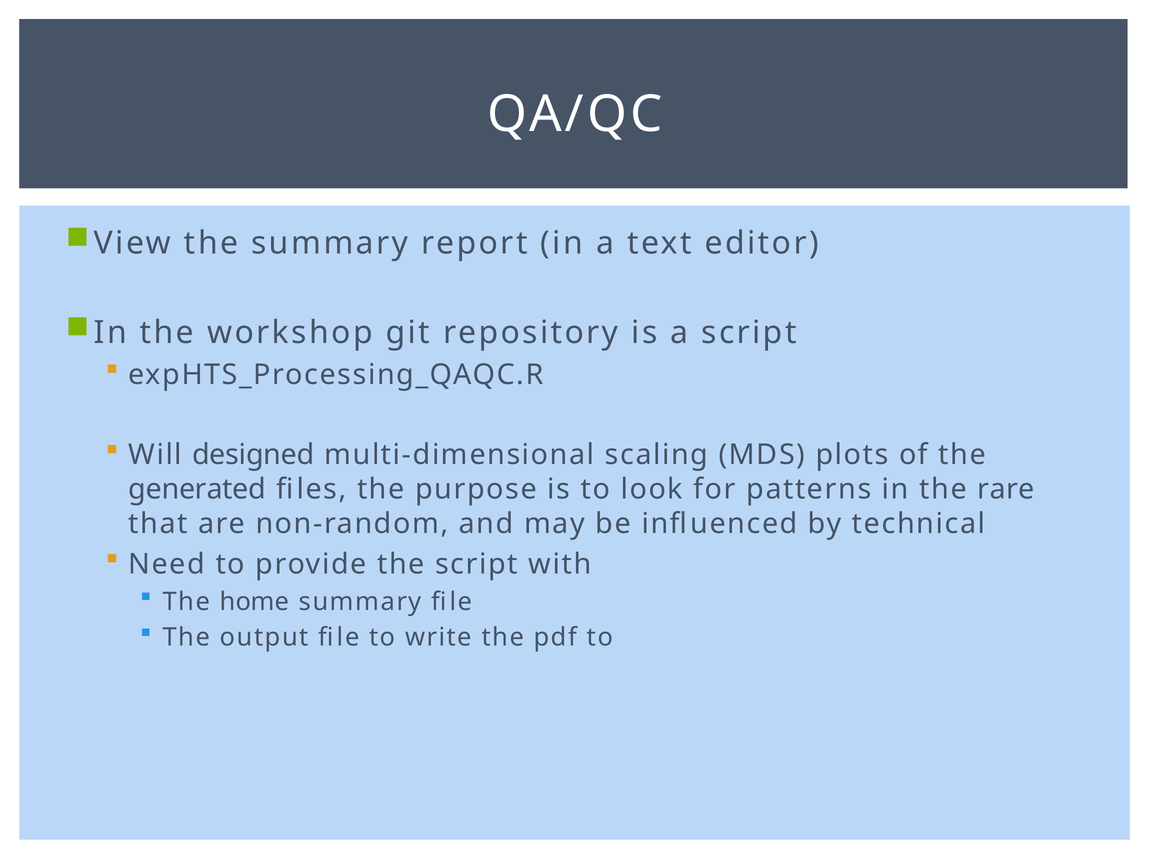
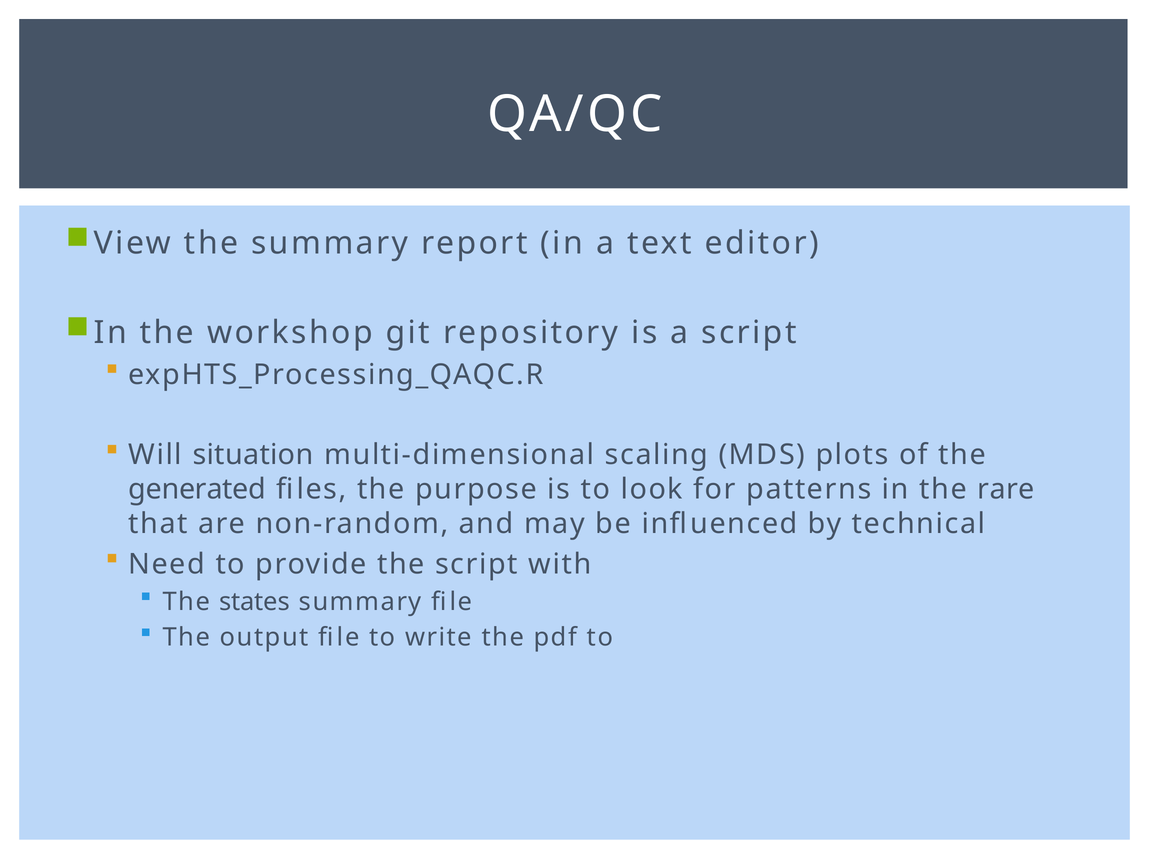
designed: designed -> situation (253, 455)
home: home -> states (255, 602)
